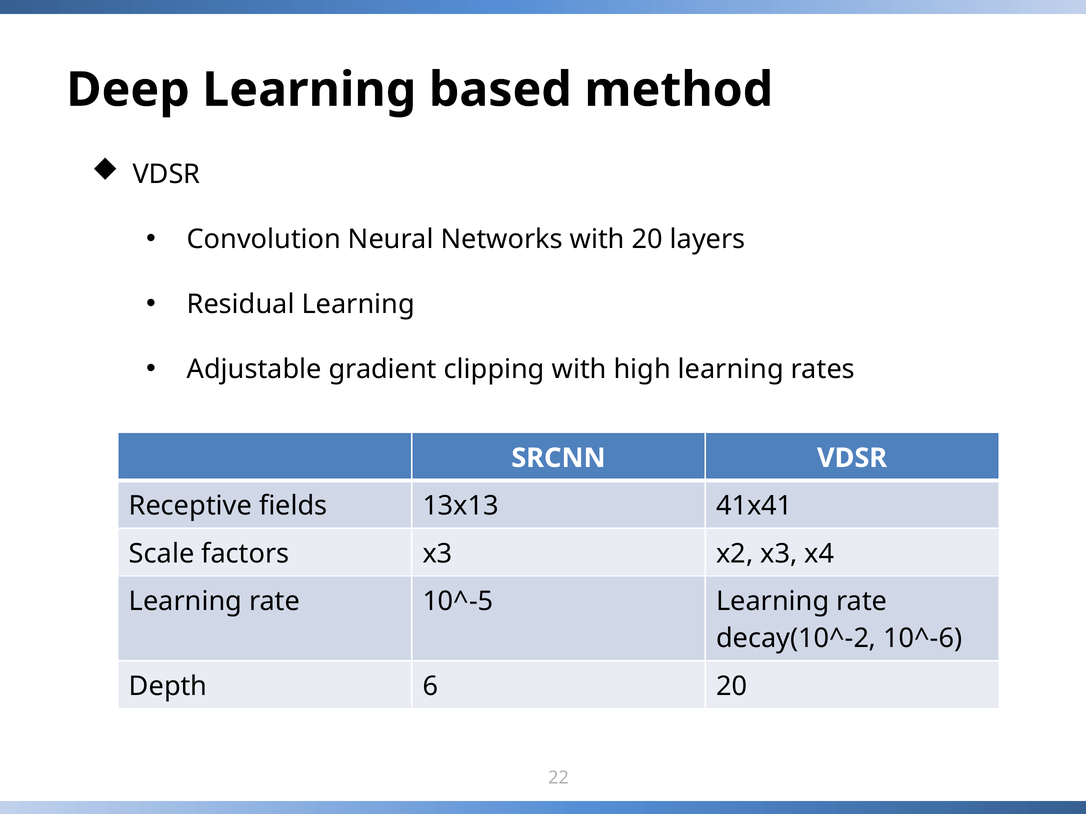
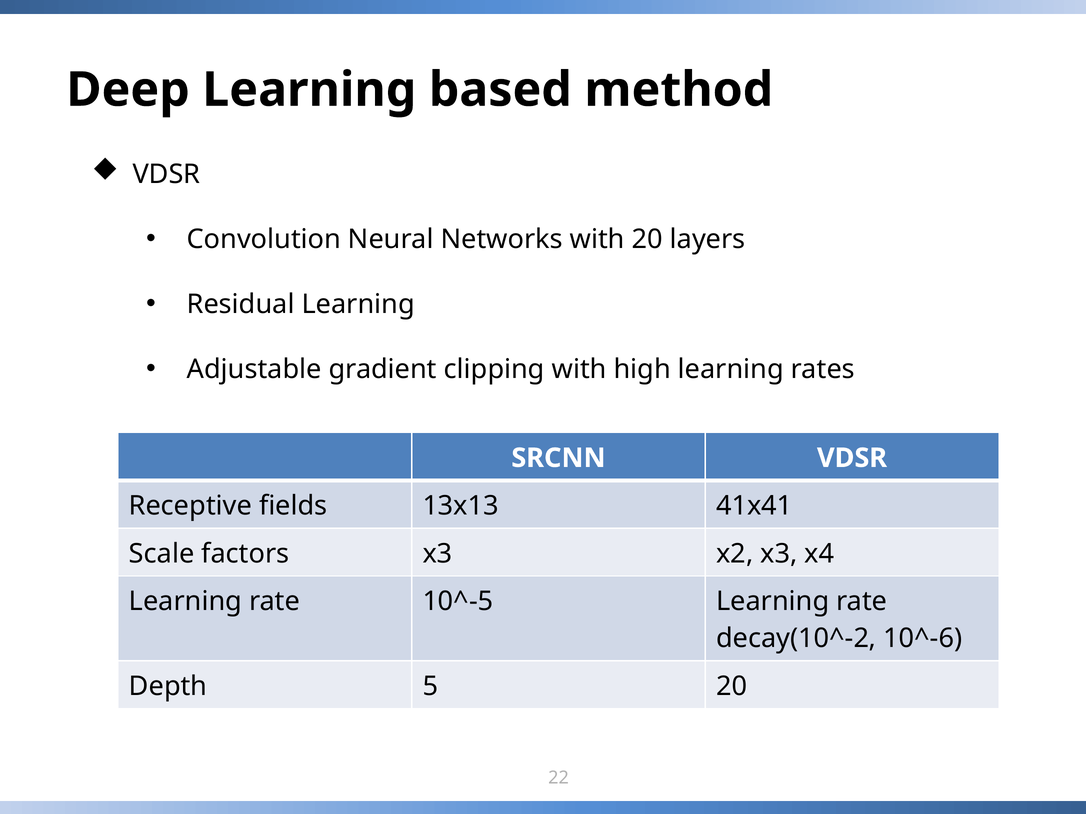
6: 6 -> 5 (430, 687)
